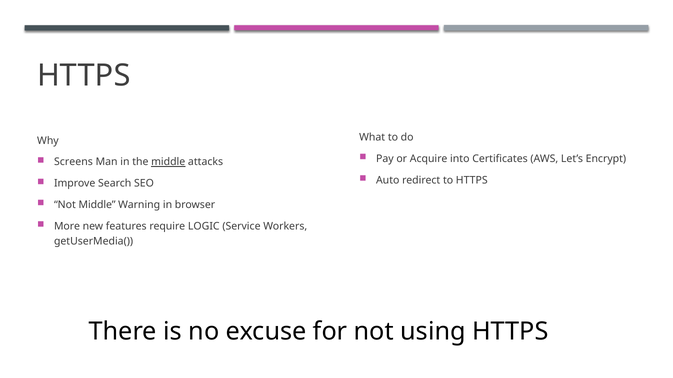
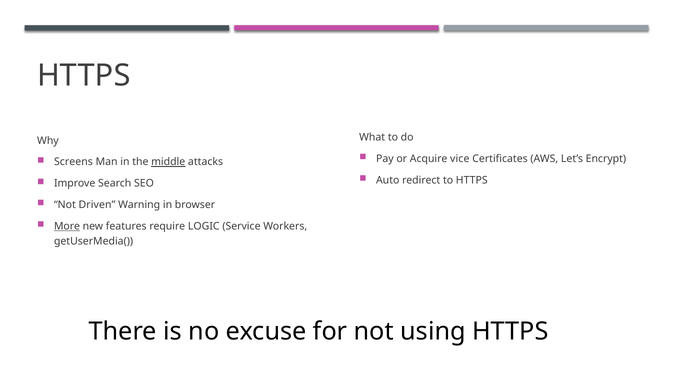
into: into -> vice (460, 159)
Not Middle: Middle -> Driven (97, 205)
More underline: none -> present (67, 227)
